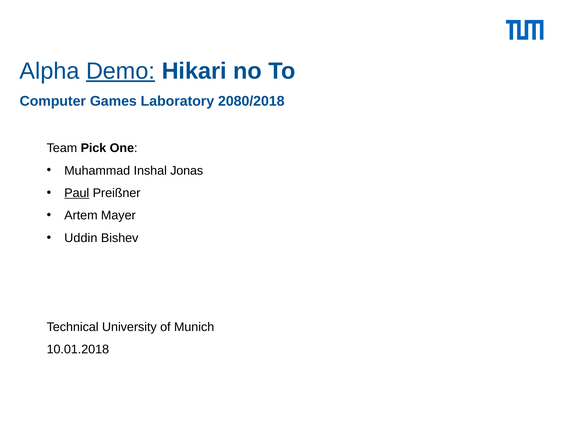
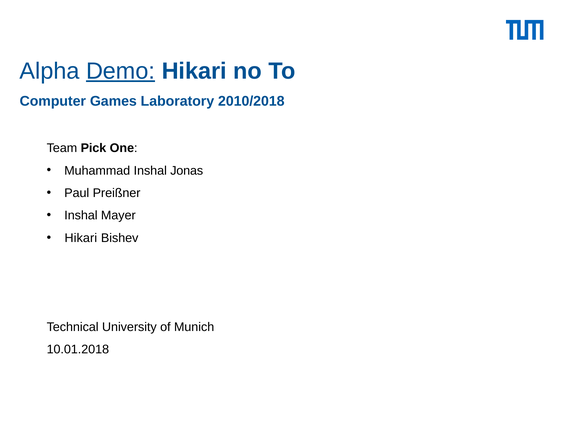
2080/2018: 2080/2018 -> 2010/2018 (251, 101)
Paul underline: present -> none (77, 193)
Artem: Artem -> Inshal (81, 216)
Uddin: Uddin -> Hikari (81, 238)
